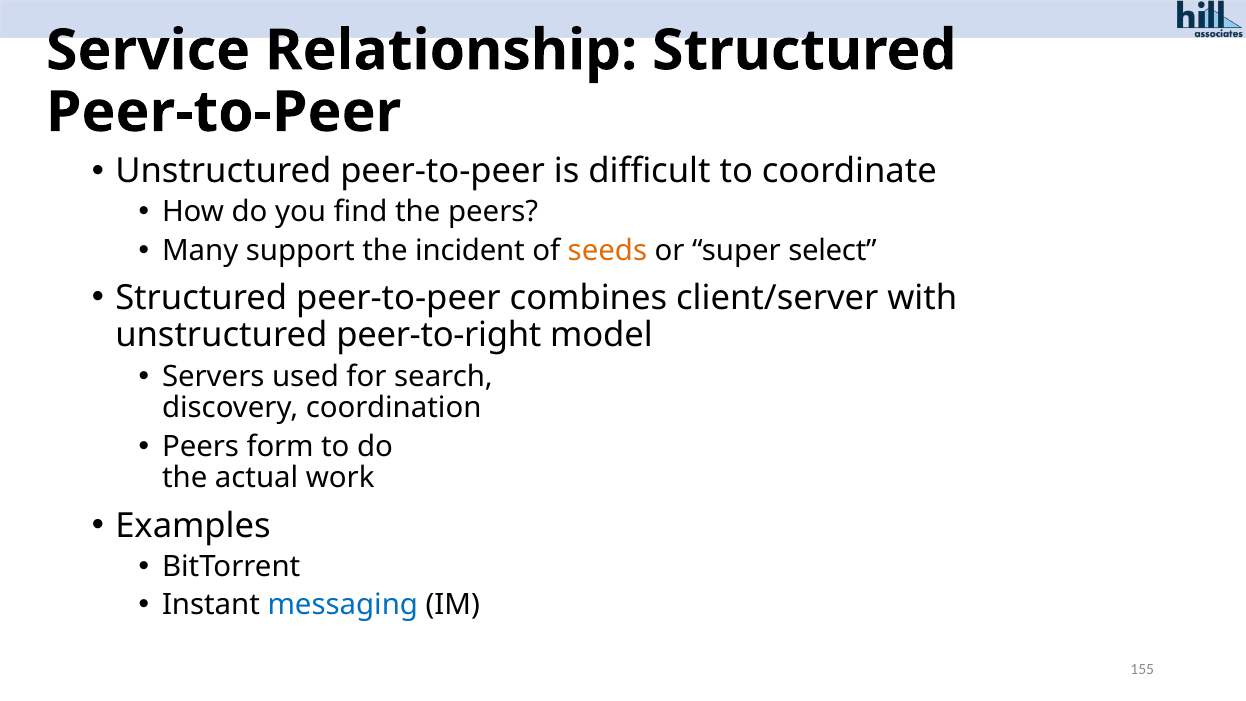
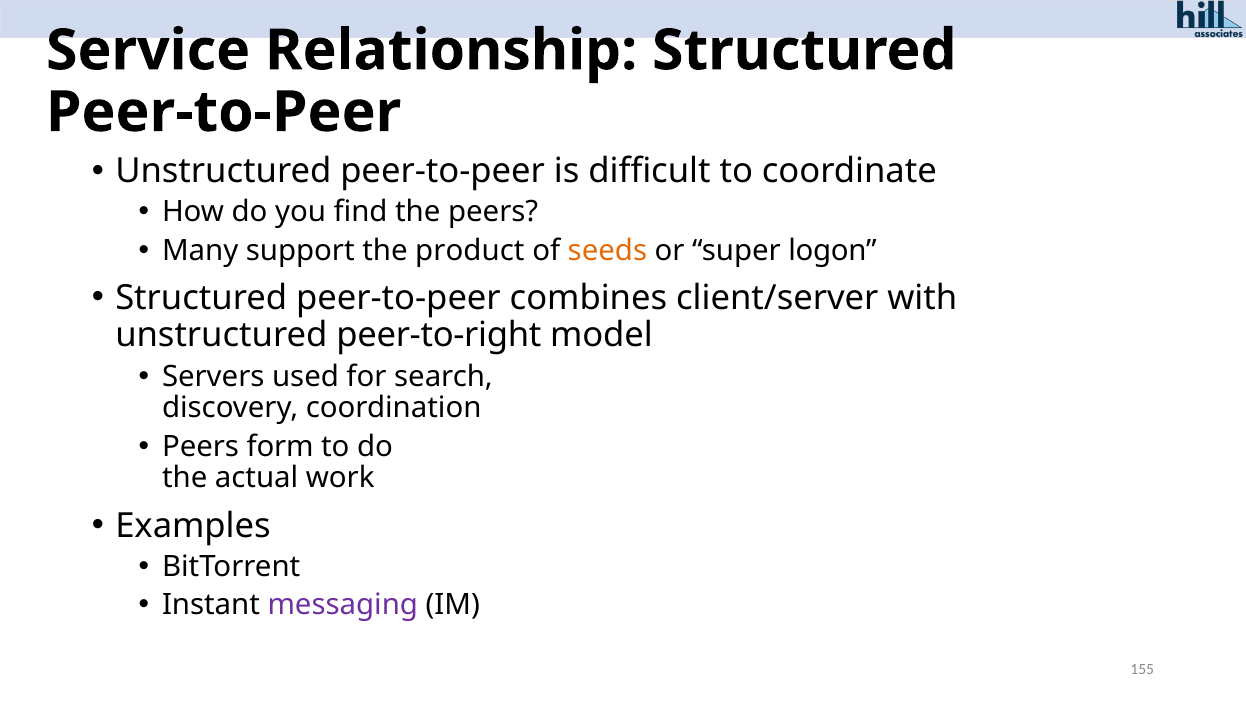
incident: incident -> product (470, 250)
select: select -> logon (833, 250)
messaging colour: blue -> purple (343, 605)
